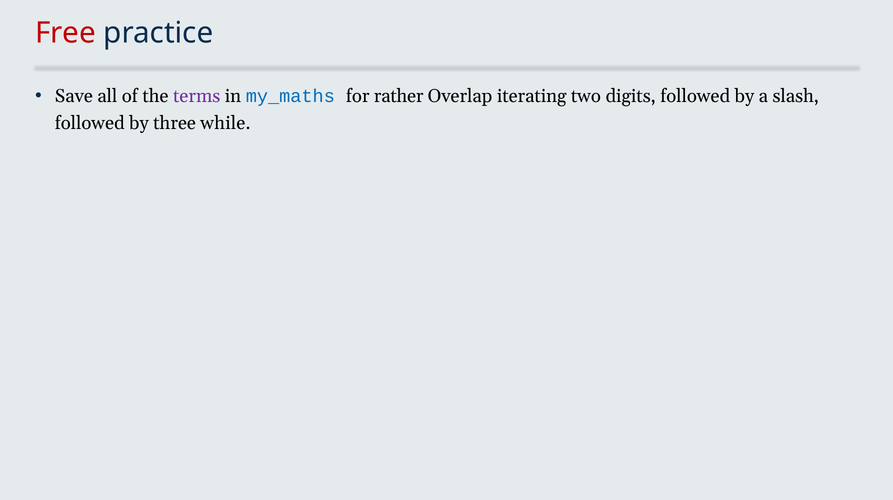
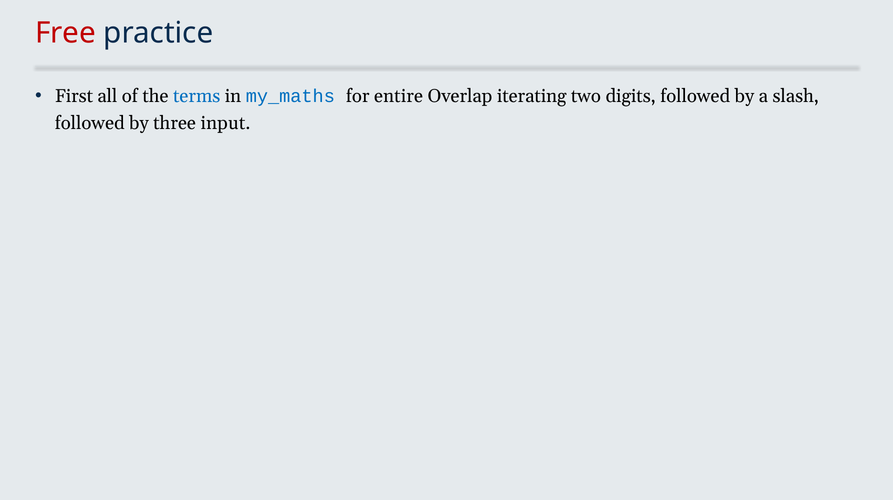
Save: Save -> First (74, 96)
terms colour: purple -> blue (197, 96)
rather: rather -> entire (399, 96)
while: while -> input (225, 123)
